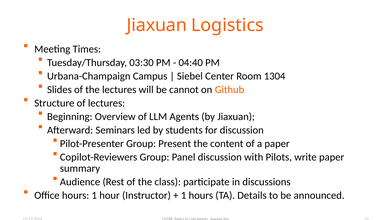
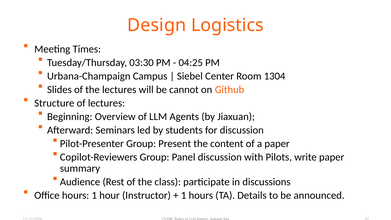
Jiaxuan: Jiaxuan -> Design (157, 25)
04:40: 04:40 -> 04:25 (191, 63)
